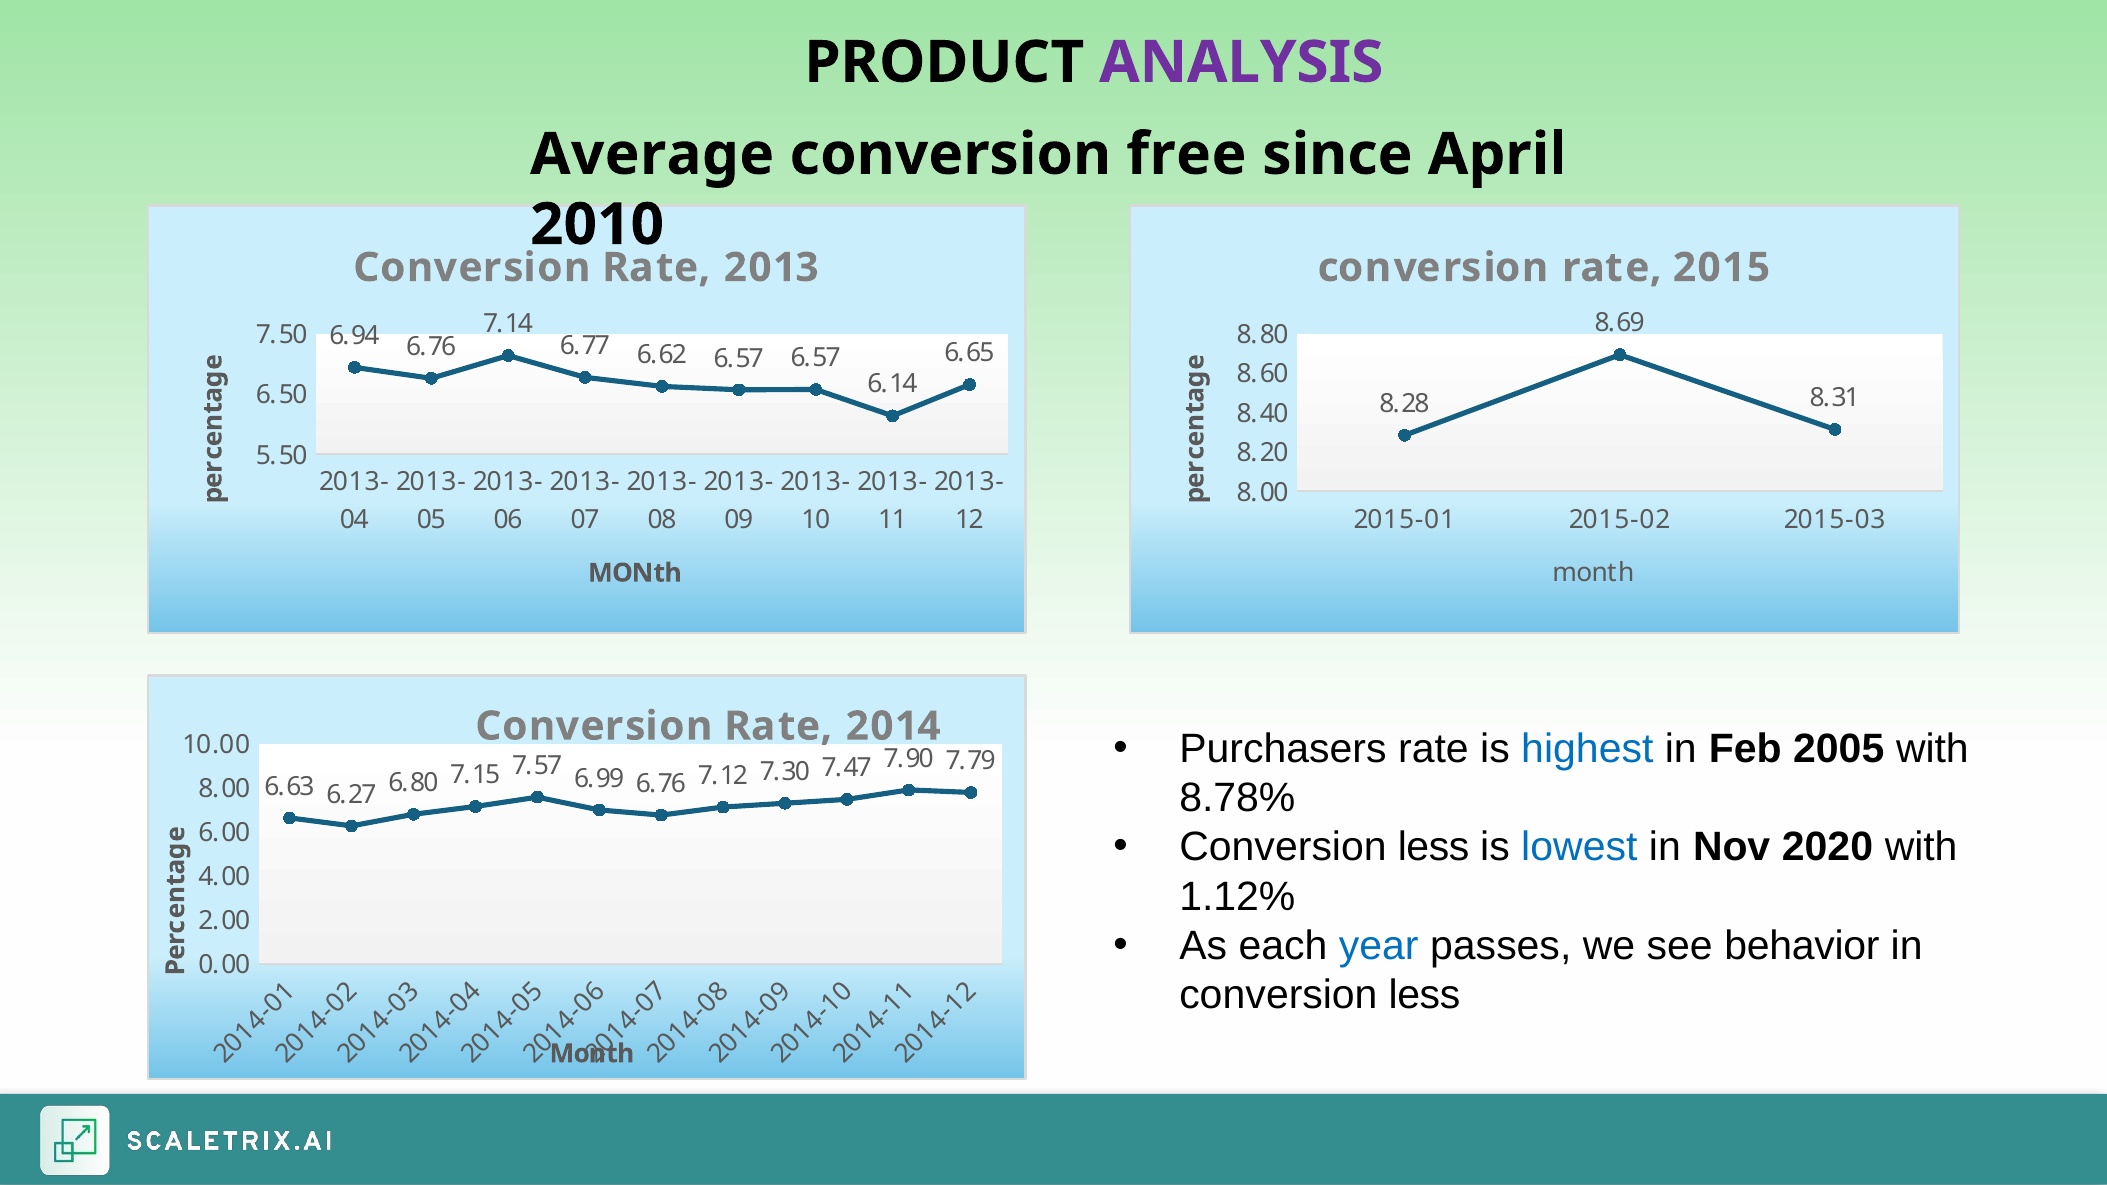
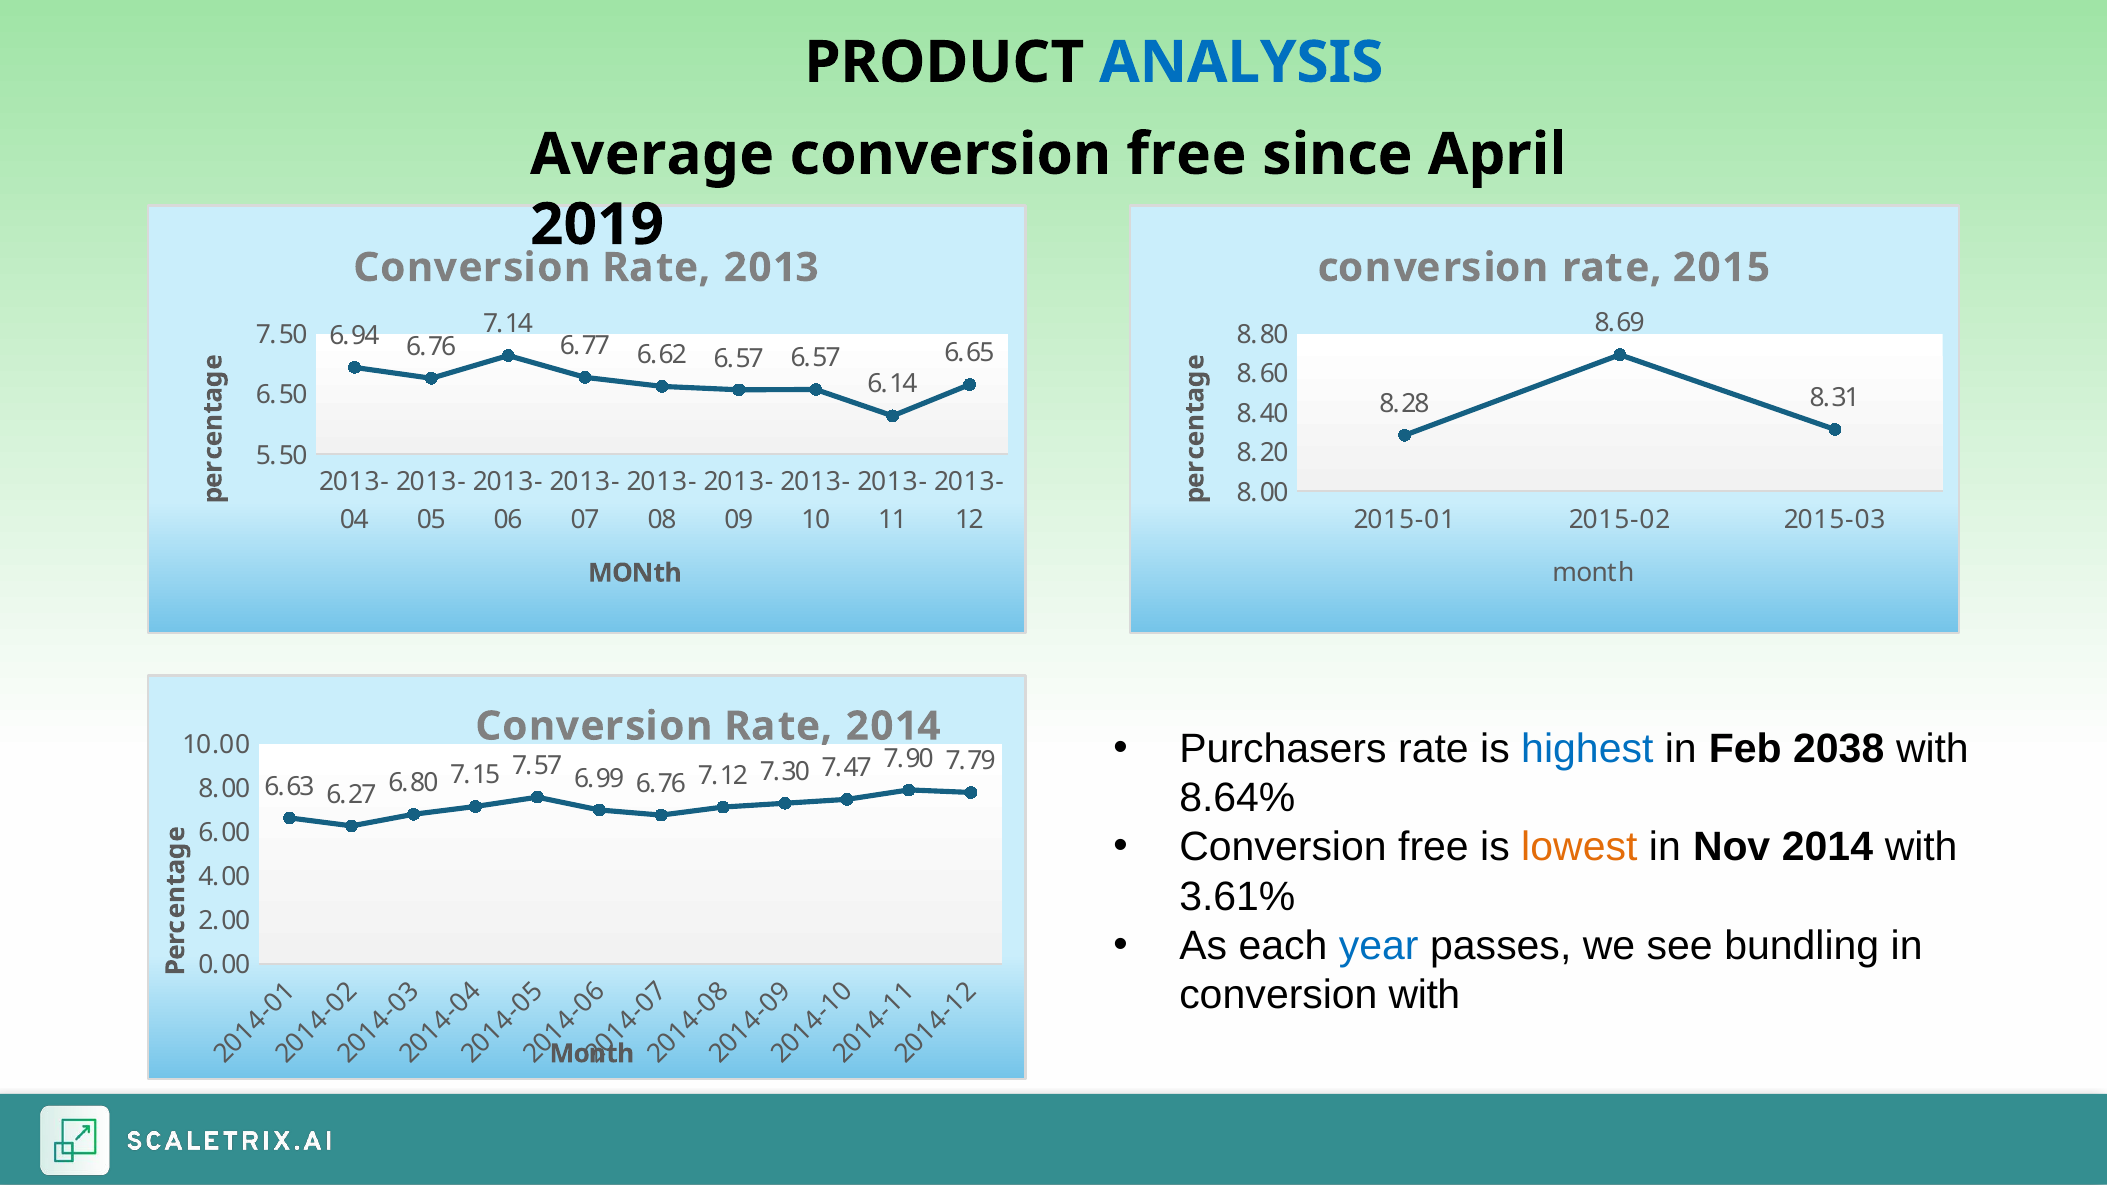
ANALYSIS colour: purple -> blue (1241, 62)
2010: 2010 -> 2019 (597, 225)
2005: 2005 -> 2038 (1839, 749)
8.78%: 8.78% -> 8.64% (1237, 798)
less: less -> free (1433, 848)
lowest colour: blue -> orange (1579, 848)
Nov 2020: 2020 -> 2014 (1827, 848)
1.12%: 1.12% -> 3.61% (1237, 897)
behavior: behavior -> bundling (1802, 946)
less: less -> with (1424, 995)
